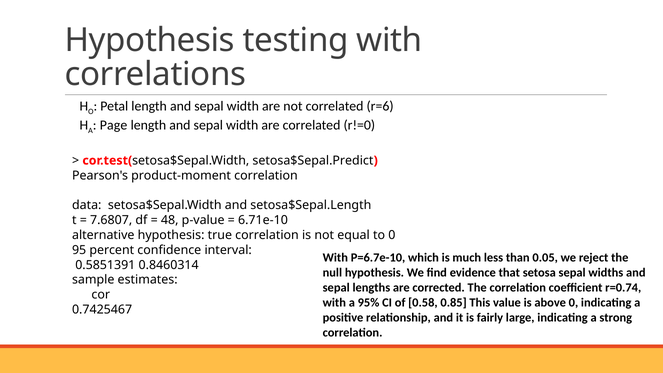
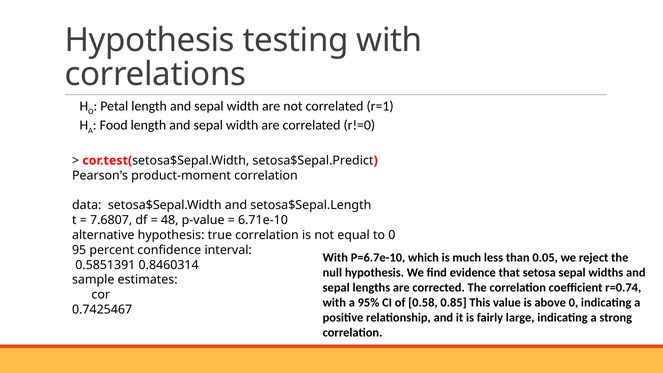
r=6: r=6 -> r=1 (380, 106)
Page: Page -> Food (114, 125)
